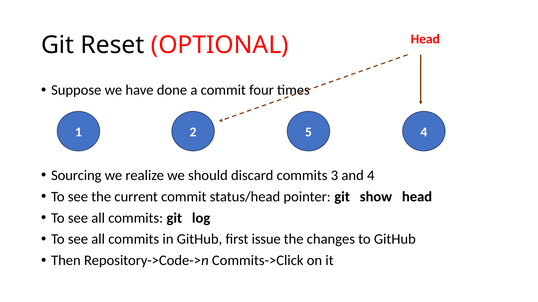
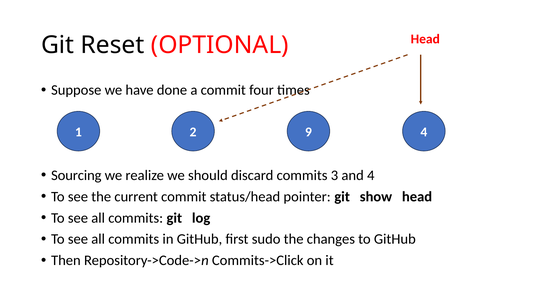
5: 5 -> 9 (308, 132)
issue: issue -> sudo (266, 240)
